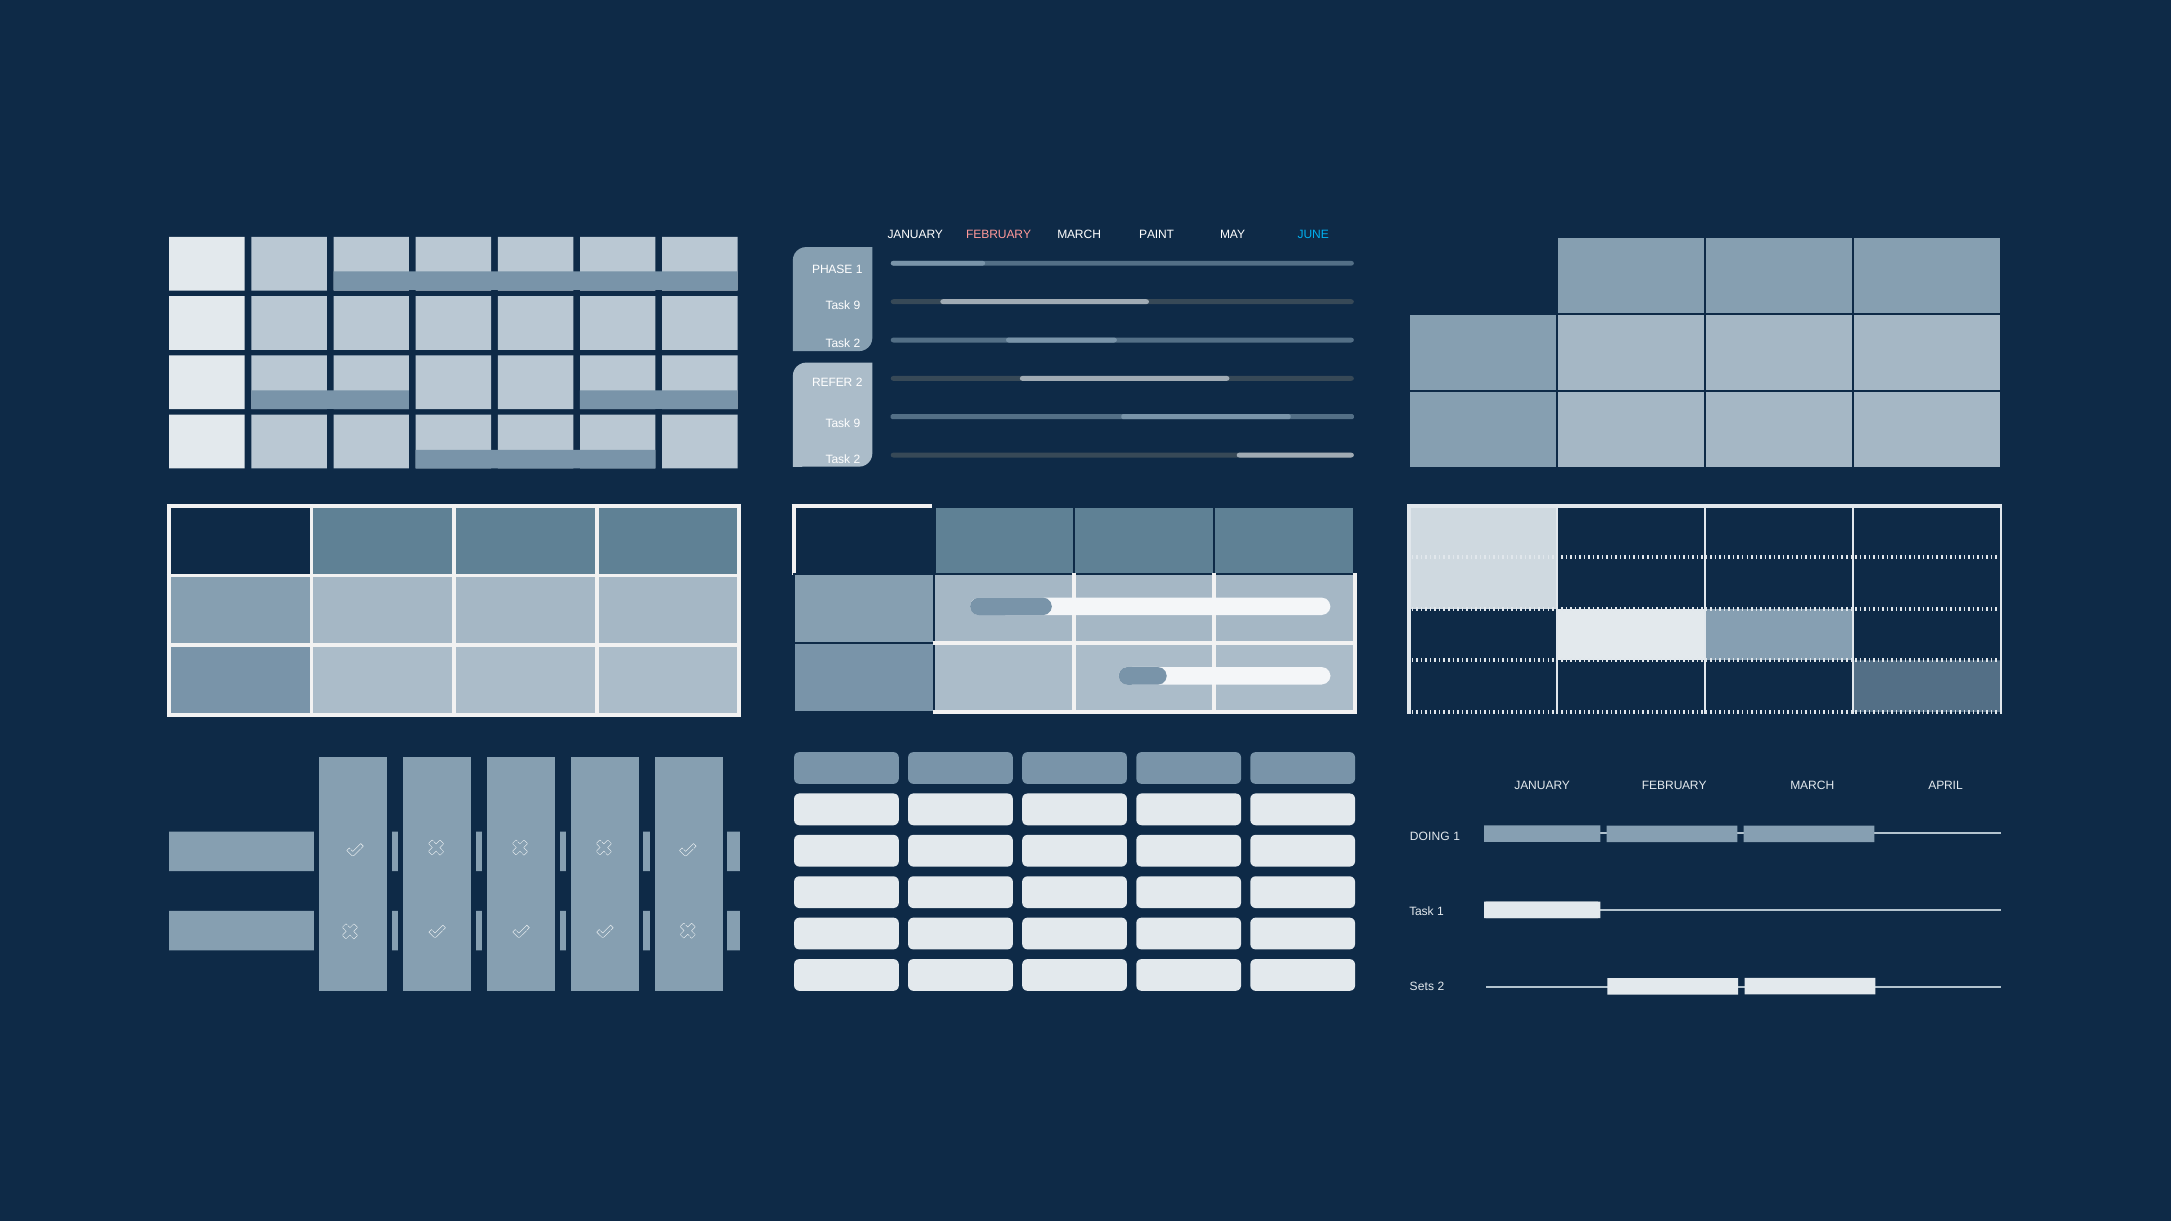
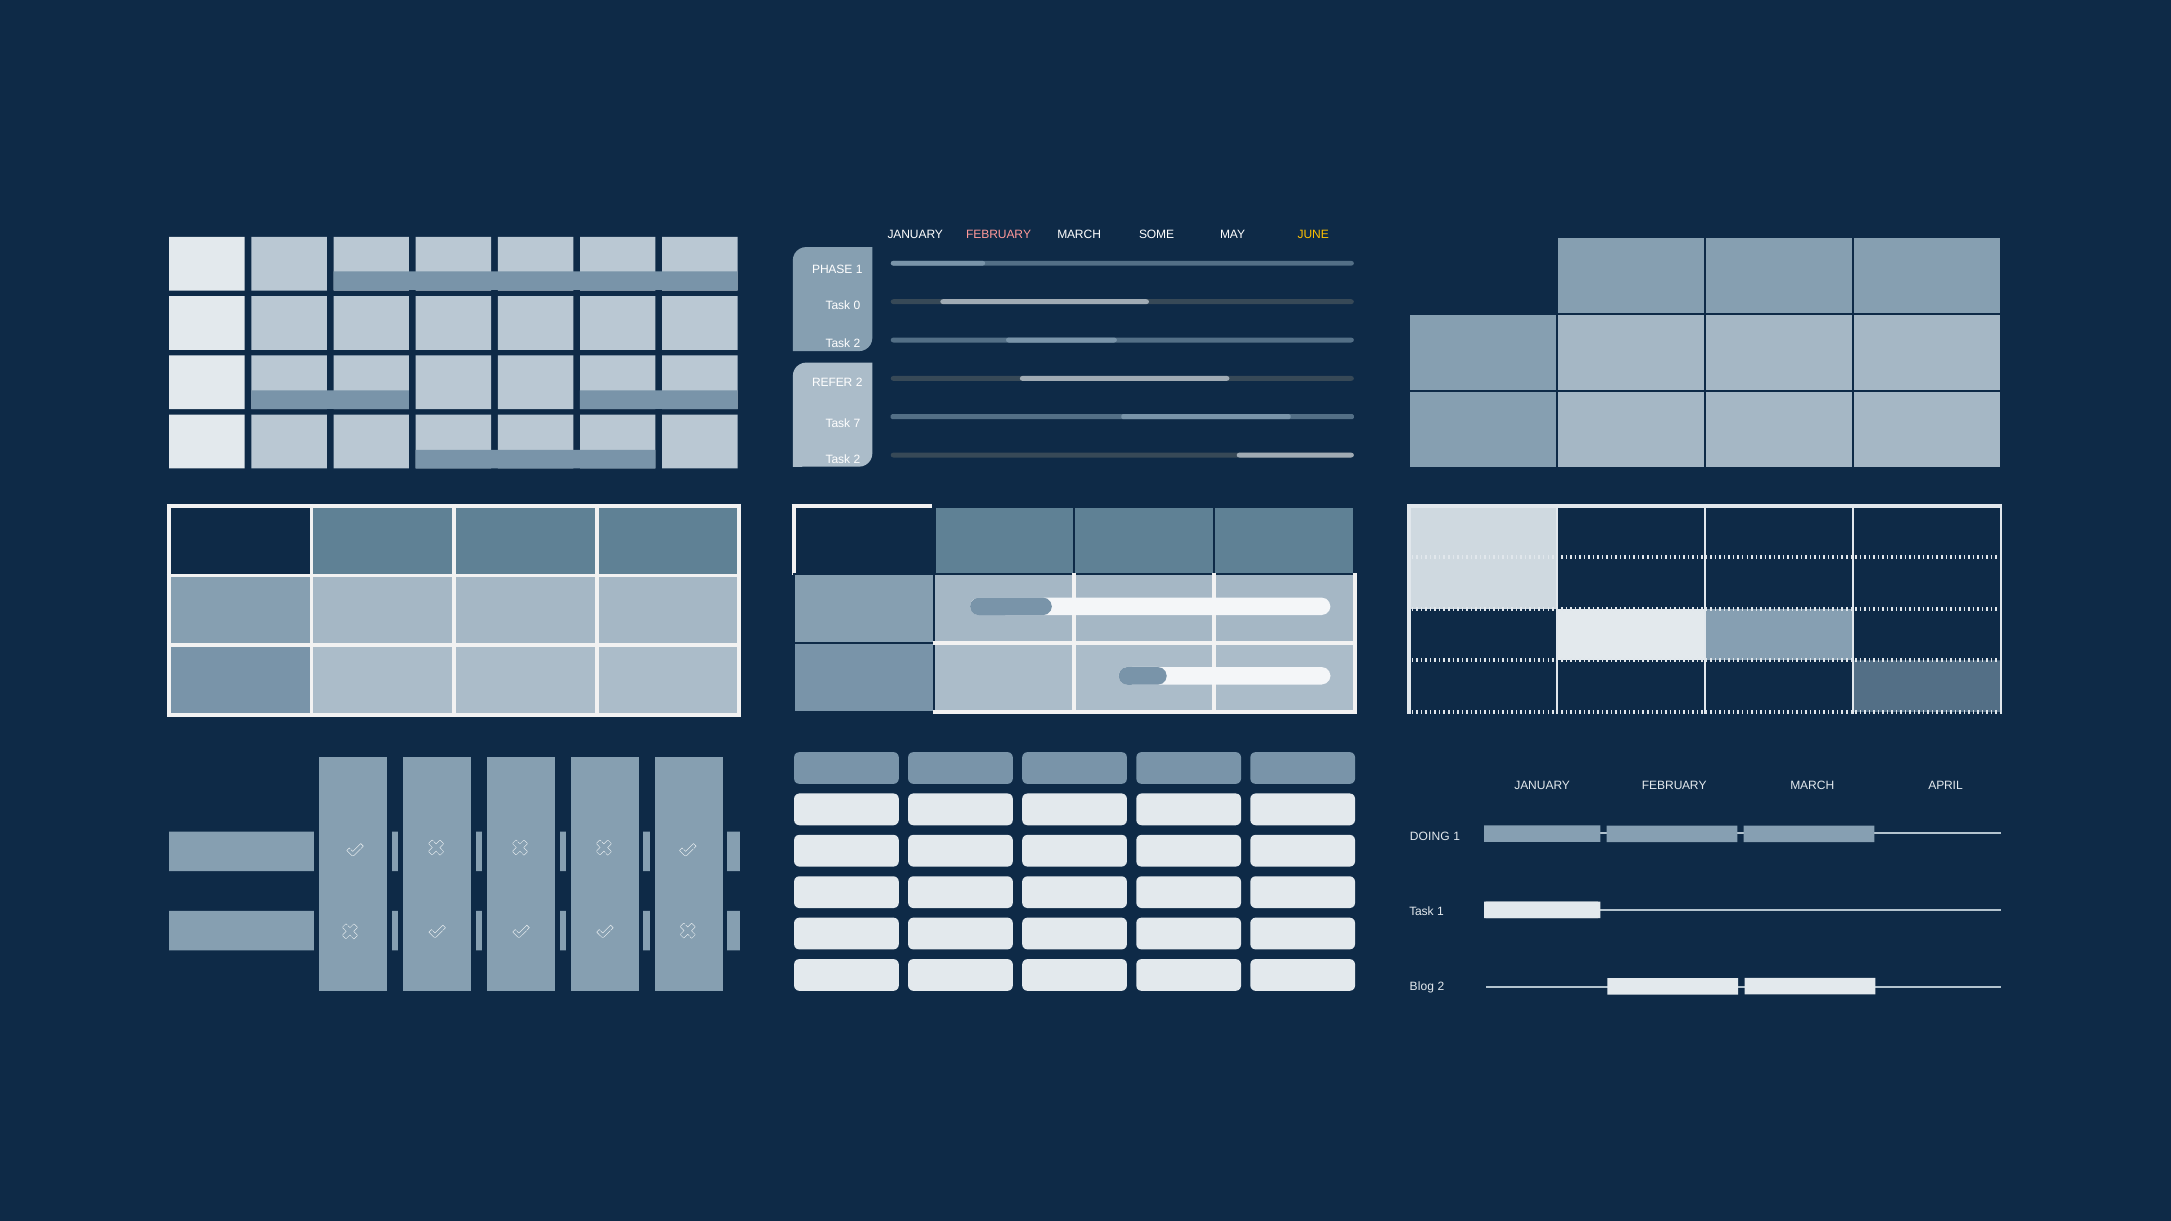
PAINT: PAINT -> SOME (1157, 234)
JUNE colour: light blue -> yellow (1313, 234)
9: 9 -> 0 (857, 306)
9: 9 -> 7 (857, 424)
Sets: Sets -> Blog (1422, 987)
